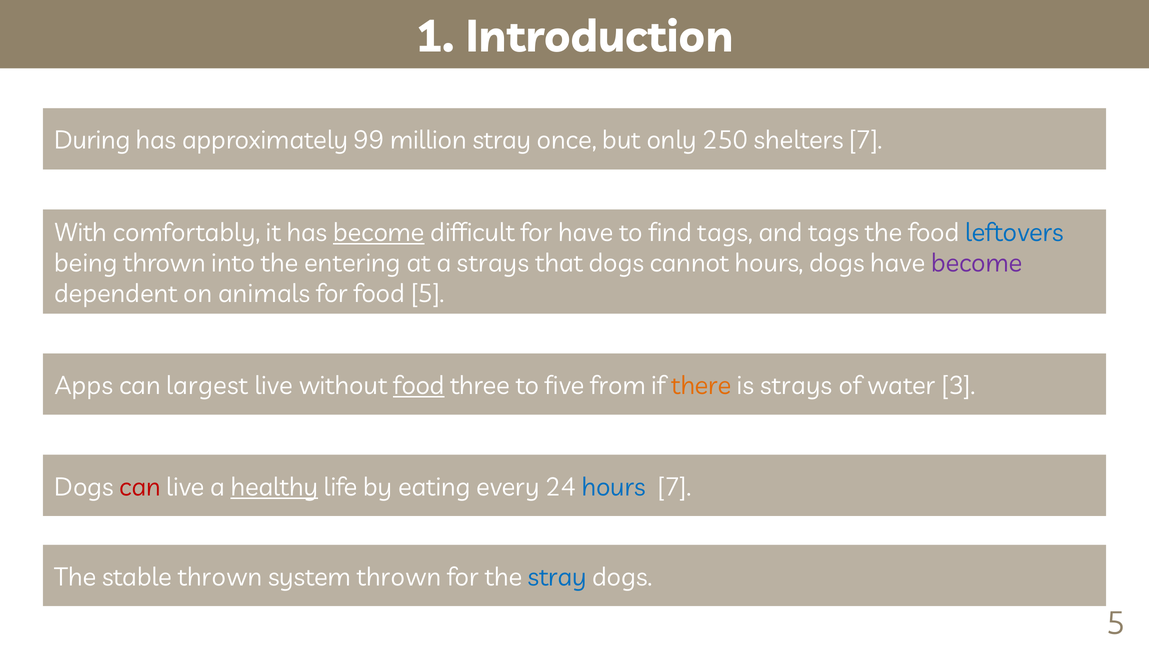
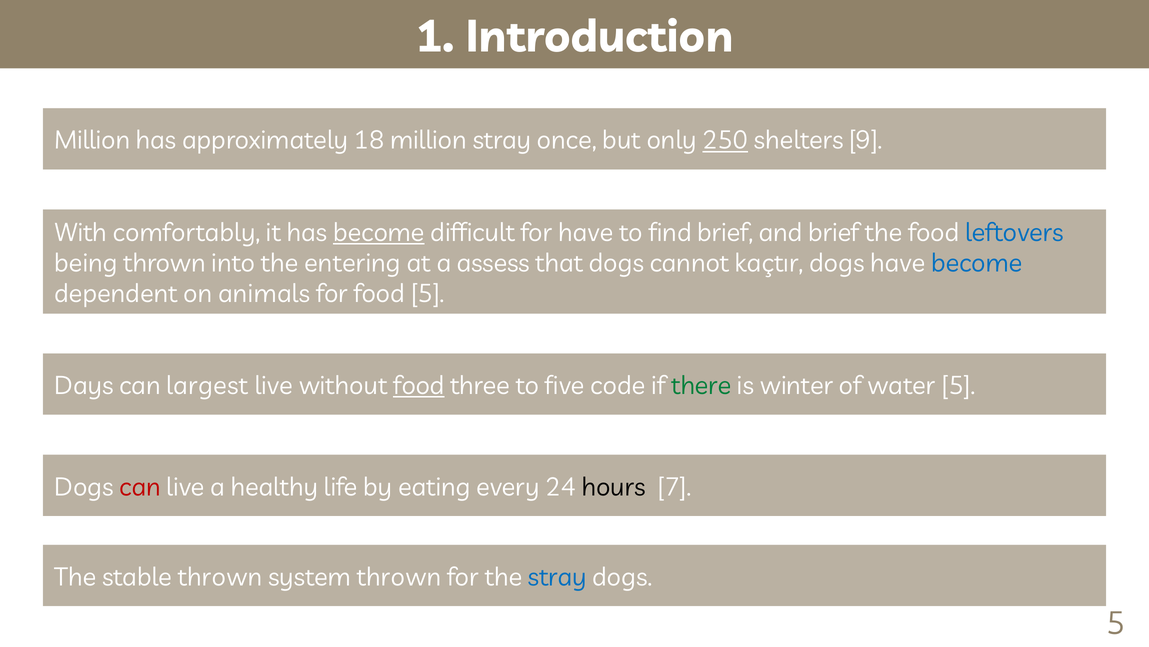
During: During -> Million (92, 140)
99: 99 -> 18 (369, 140)
250 underline: none -> present (725, 140)
shelters 7: 7 -> 9 (866, 140)
find tags: tags -> brief (725, 232)
and tags: tags -> brief (834, 232)
a strays: strays -> assess (493, 263)
cannot hours: hours -> kaçtır (769, 263)
become colour: purple -> blue (977, 263)
Apps: Apps -> Days (84, 385)
from: from -> code (618, 385)
there colour: orange -> green (701, 385)
is strays: strays -> winter (797, 385)
water 3: 3 -> 5 (959, 385)
healthy underline: present -> none (274, 487)
hours colour: blue -> black (614, 487)
